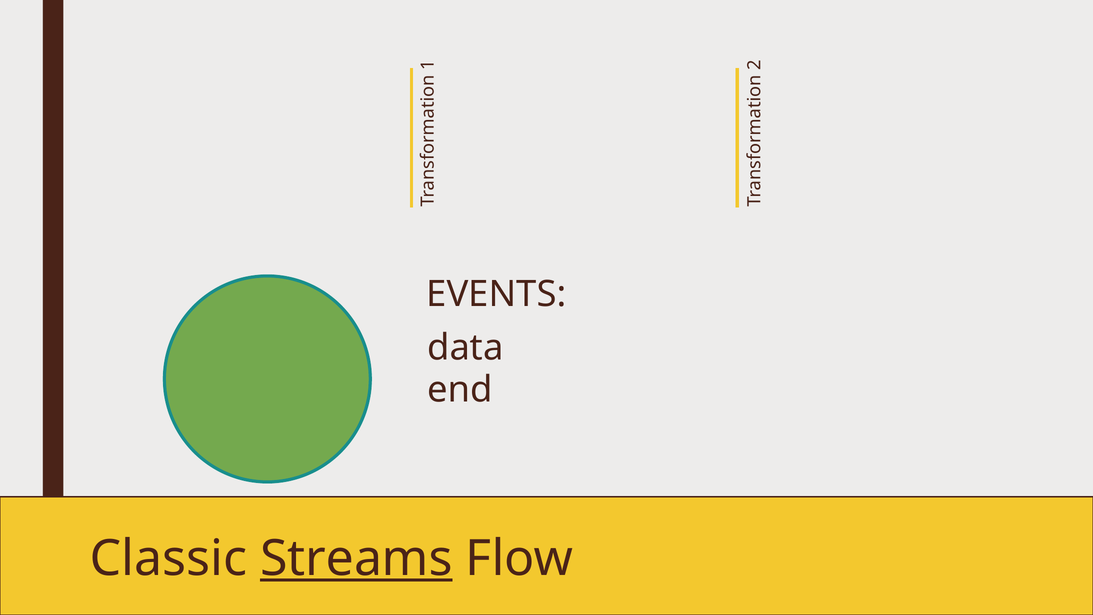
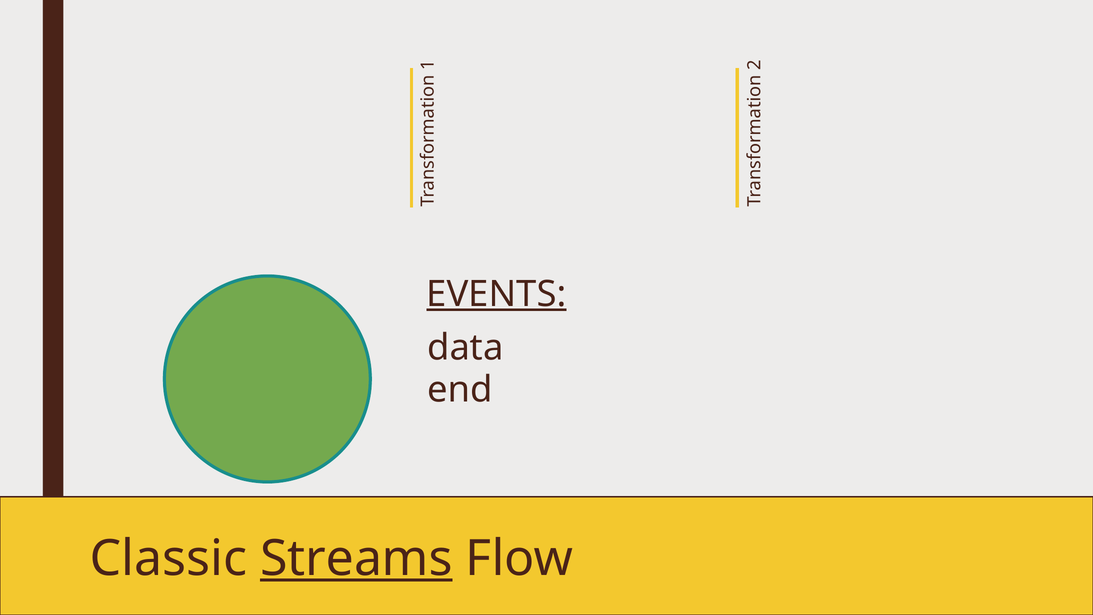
EVENTS underline: none -> present (496, 294)
